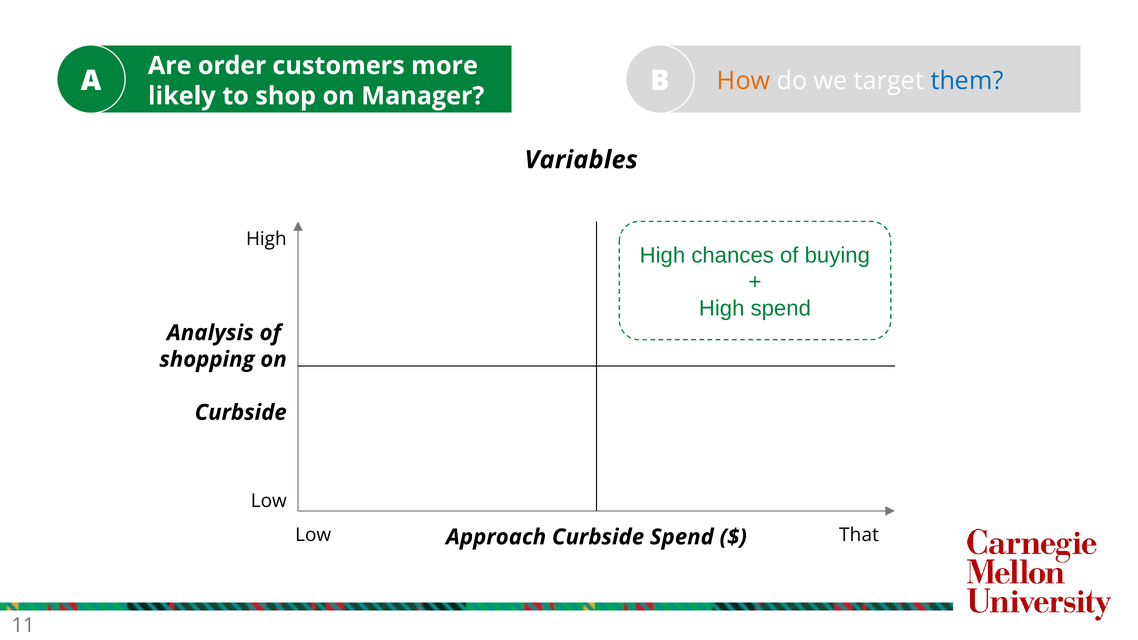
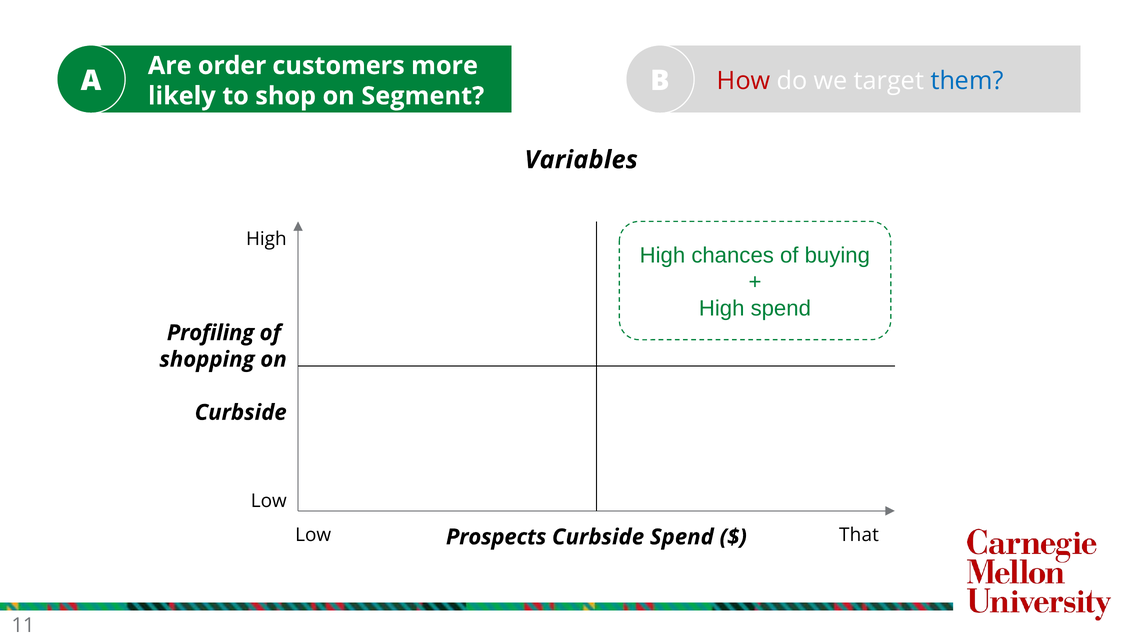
How colour: orange -> red (744, 81)
Manager: Manager -> Segment (423, 96)
Analysis: Analysis -> Profiling (210, 333)
Approach: Approach -> Prospects (496, 537)
